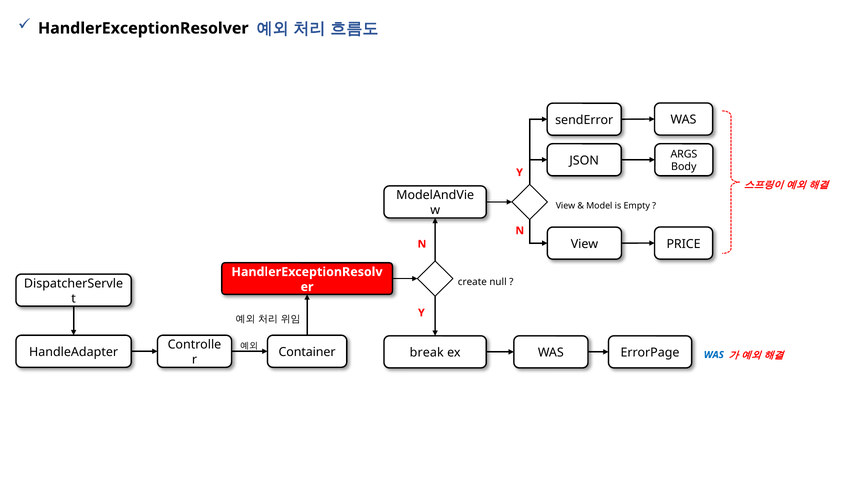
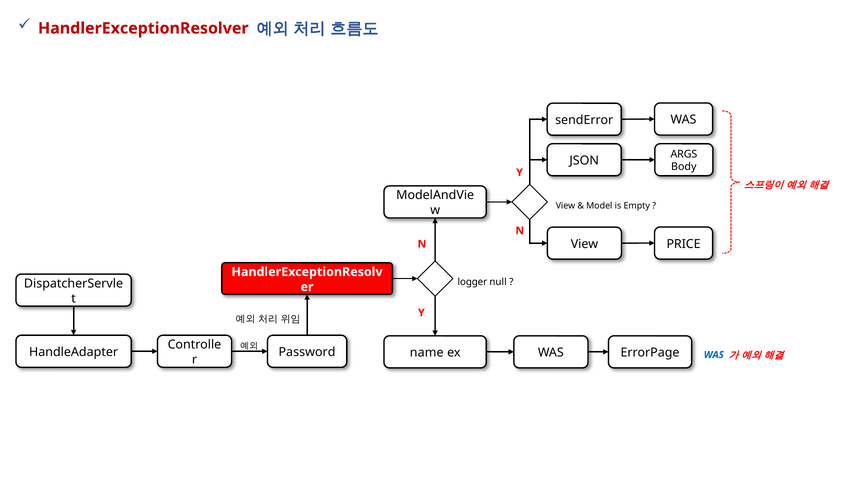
HandlerExceptionResolver colour: black -> red (143, 28)
create: create -> logger (472, 282)
Container: Container -> Password (307, 352)
break: break -> name (427, 353)
